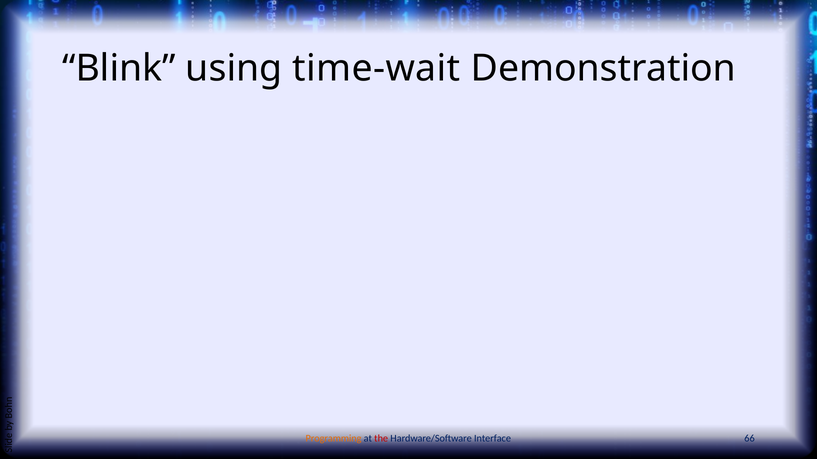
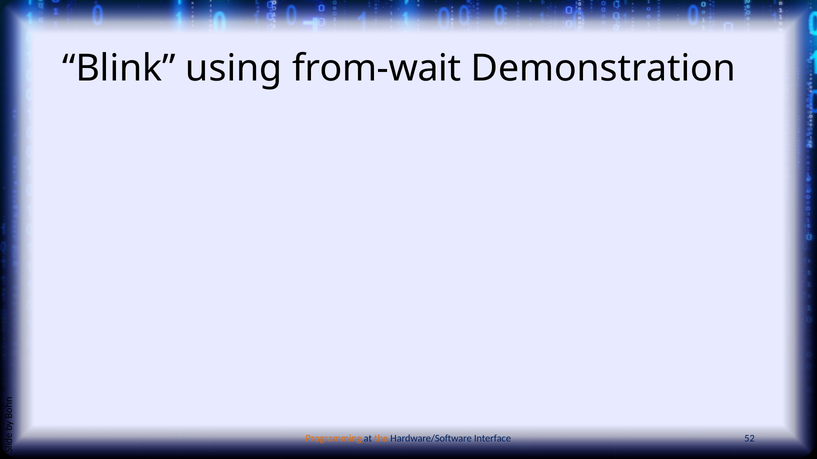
time-wait: time-wait -> from-wait (377, 69)
the colour: red -> orange (381, 439)
66: 66 -> 52 (750, 439)
